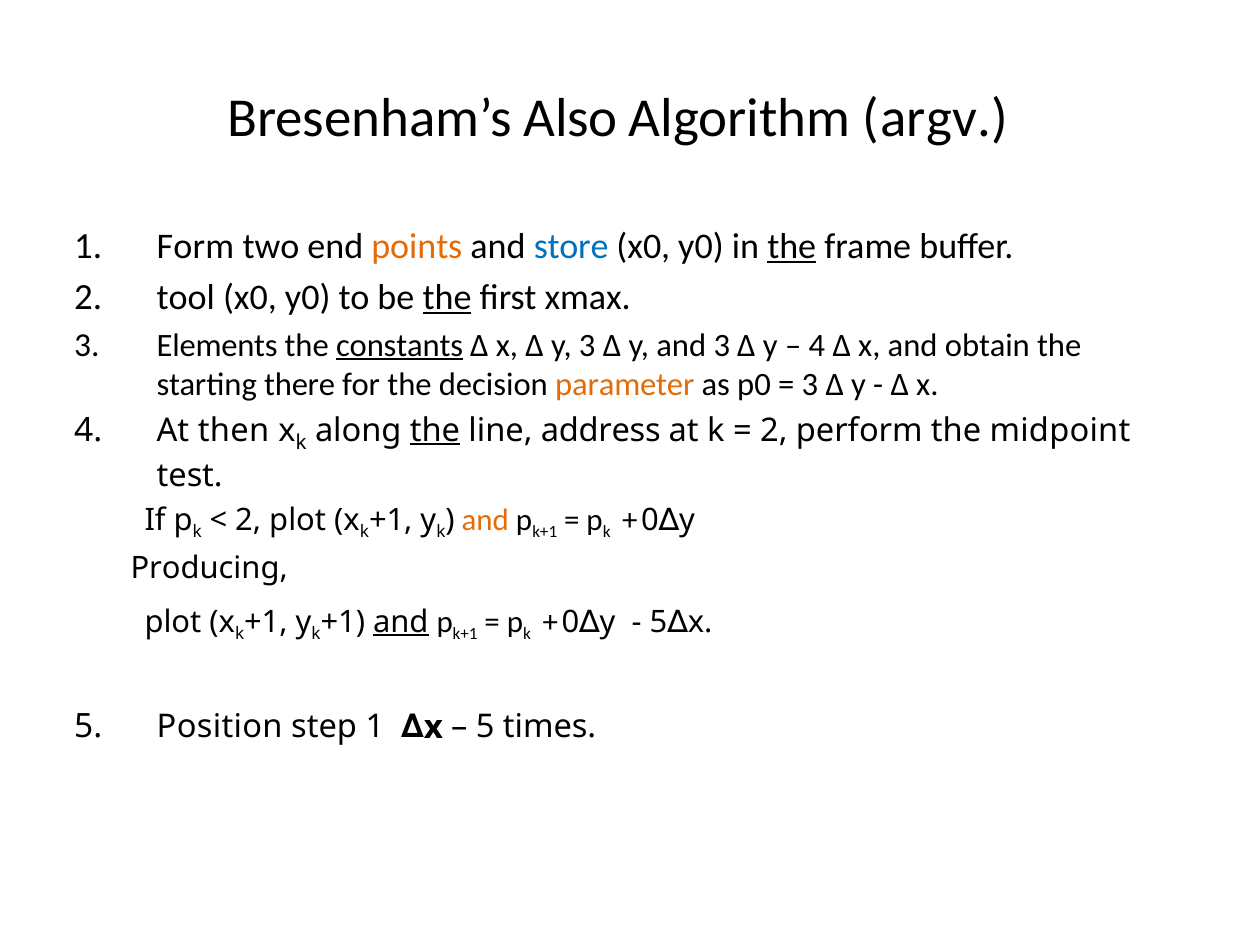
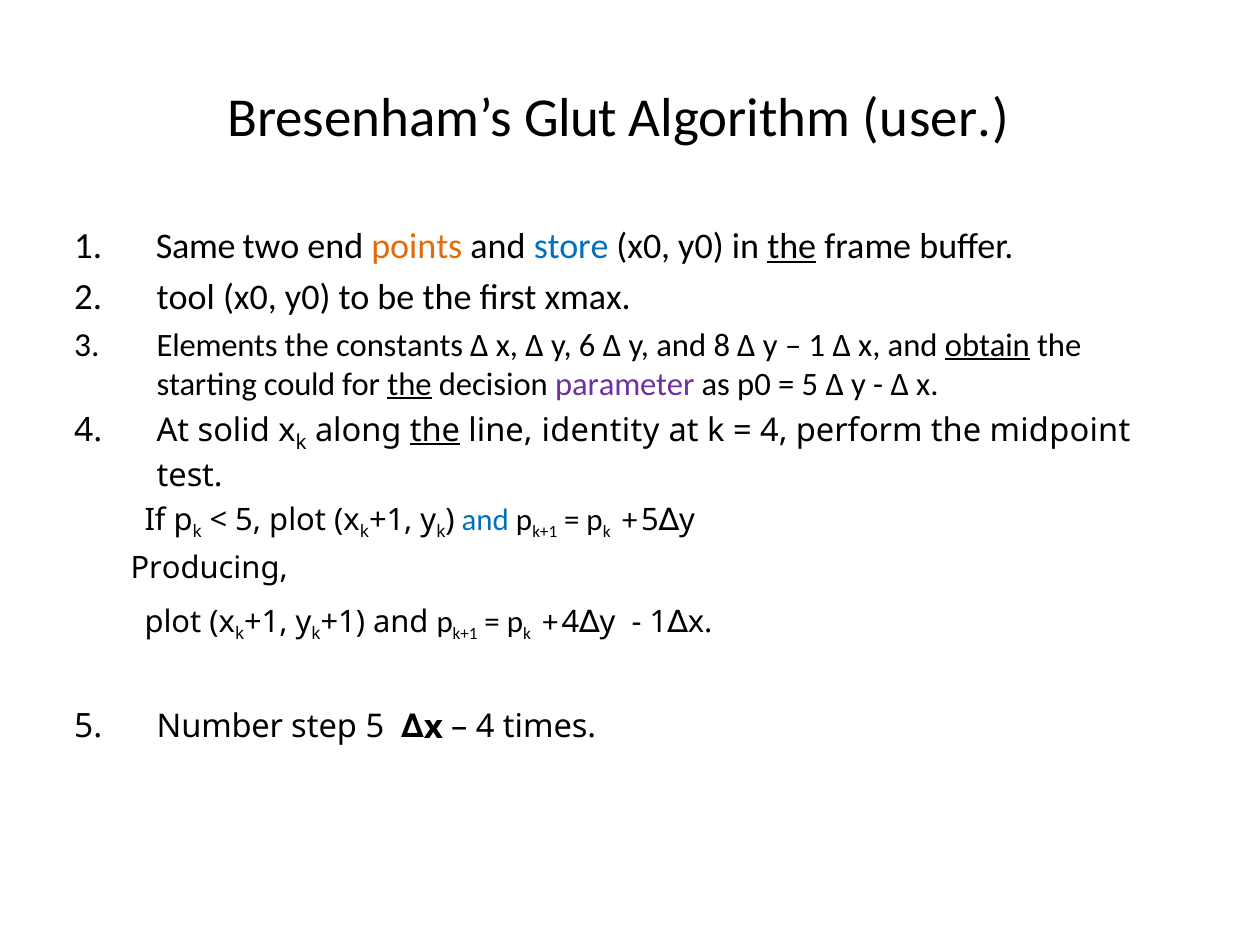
Also: Also -> Glut (570, 118)
argv: argv -> user (936, 118)
Form: Form -> Same (196, 247)
the underline: present -> none (447, 298)
constants underline: present -> none (400, 346)
y 3: 3 -> 6 (587, 346)
and 3: 3 -> 8 (722, 346)
4: 4 -> 1 (817, 346)
obtain underline: none -> present (987, 346)
there: there -> could (300, 385)
the underline: none -> present (409, 385)
parameter colour: orange -> purple (625, 385)
3: 3 -> 5 (810, 385)
then: then -> solid (234, 431)
address: address -> identity (600, 431)
2: 2 -> 4 (774, 431)
2: 2 -> 5 (248, 520)
and colour: orange -> blue (485, 520)
0: 0 -> 5 (650, 520)
and underline: present -> none (401, 622)
0: 0 -> 4 (570, 622)
5: 5 -> 1 (658, 622)
5: 5 -> 4 (485, 728)
Position: Position -> Number (220, 728)
step 1: 1 -> 5 (375, 728)
